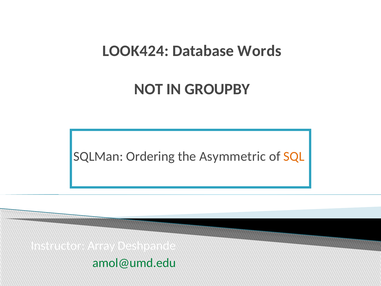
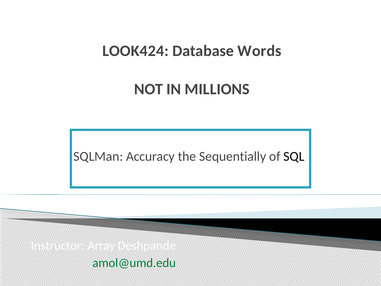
GROUPBY: GROUPBY -> MILLIONS (217, 89)
Ordering: Ordering -> Accuracy (150, 156)
Asymmetric: Asymmetric -> Sequentially (233, 156)
SQL colour: orange -> black (294, 156)
